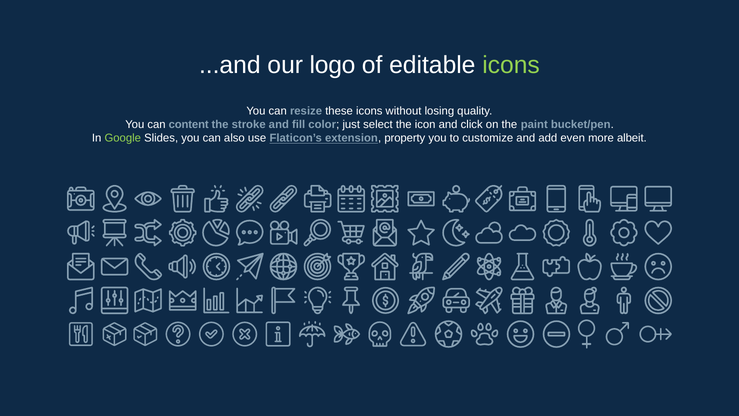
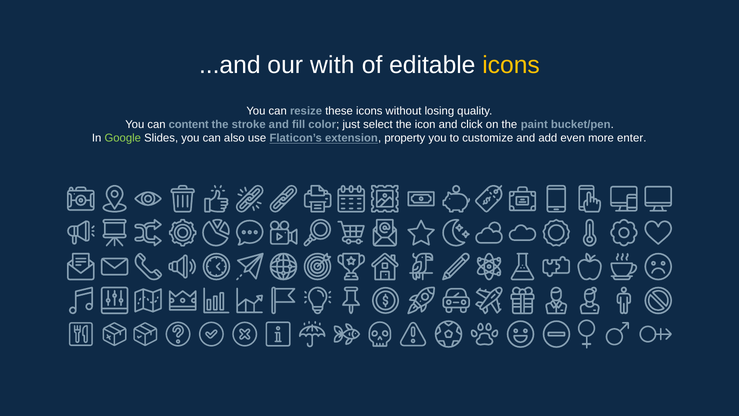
logo: logo -> with (332, 65)
icons colour: light green -> yellow (511, 65)
albeit: albeit -> enter (632, 138)
